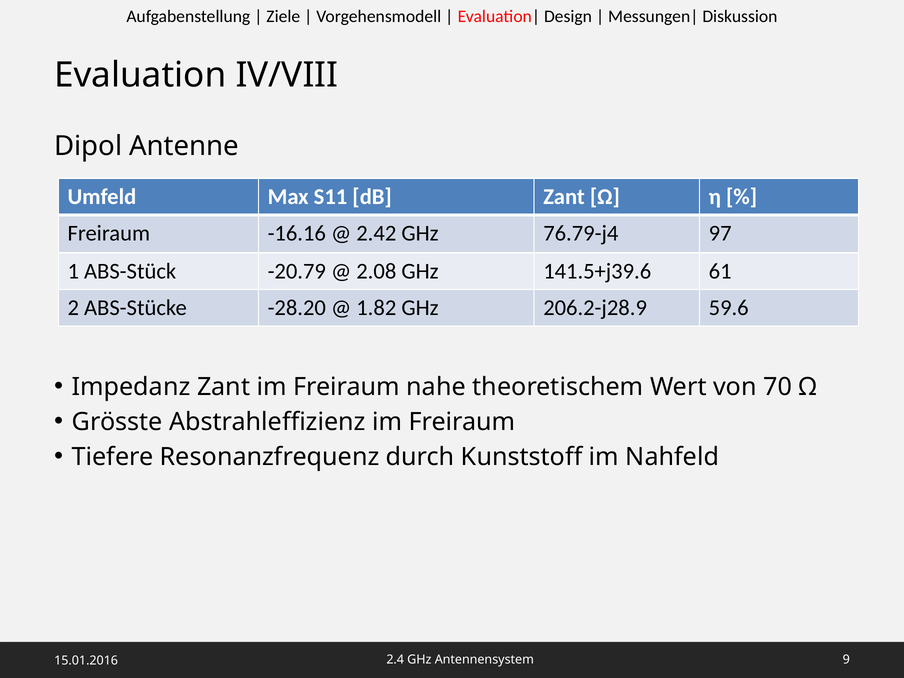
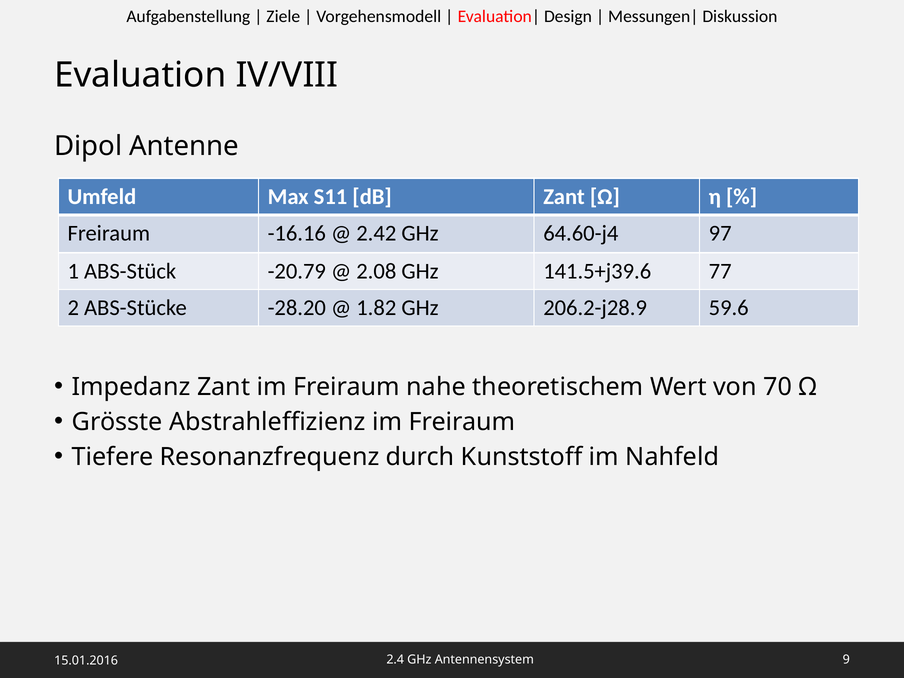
76.79-j4: 76.79-j4 -> 64.60-j4 (581, 234)
61: 61 -> 77 (720, 271)
